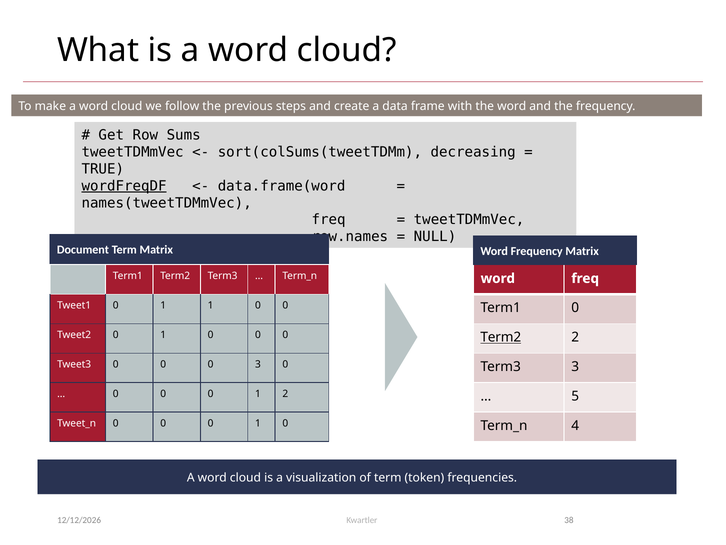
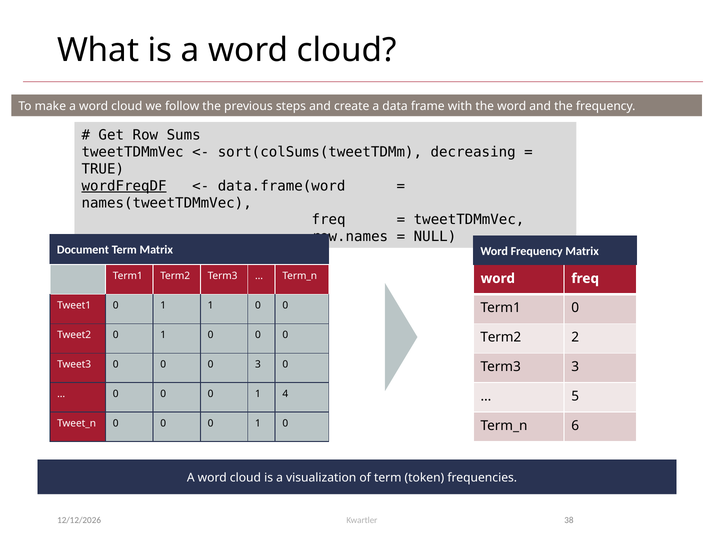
Term2 underline: present -> none (501, 337)
1 2: 2 -> 4 (285, 393)
4: 4 -> 6 (575, 425)
